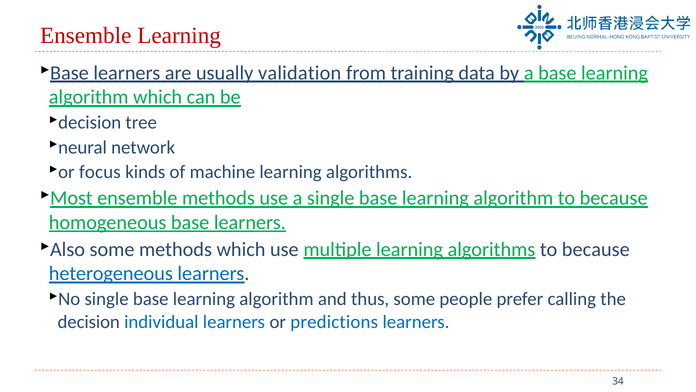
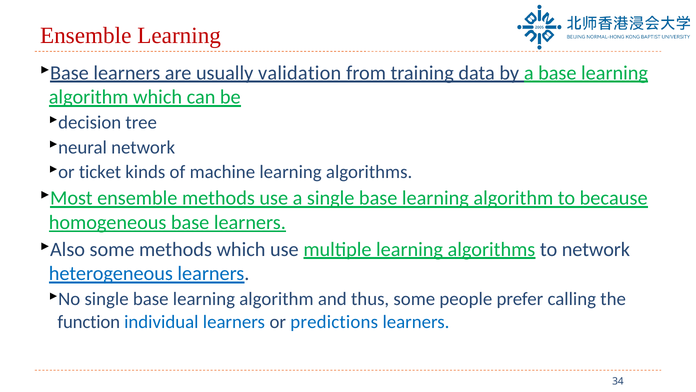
focus: focus -> ticket (100, 172)
algorithms to because: because -> network (596, 249)
decision: decision -> function (89, 321)
